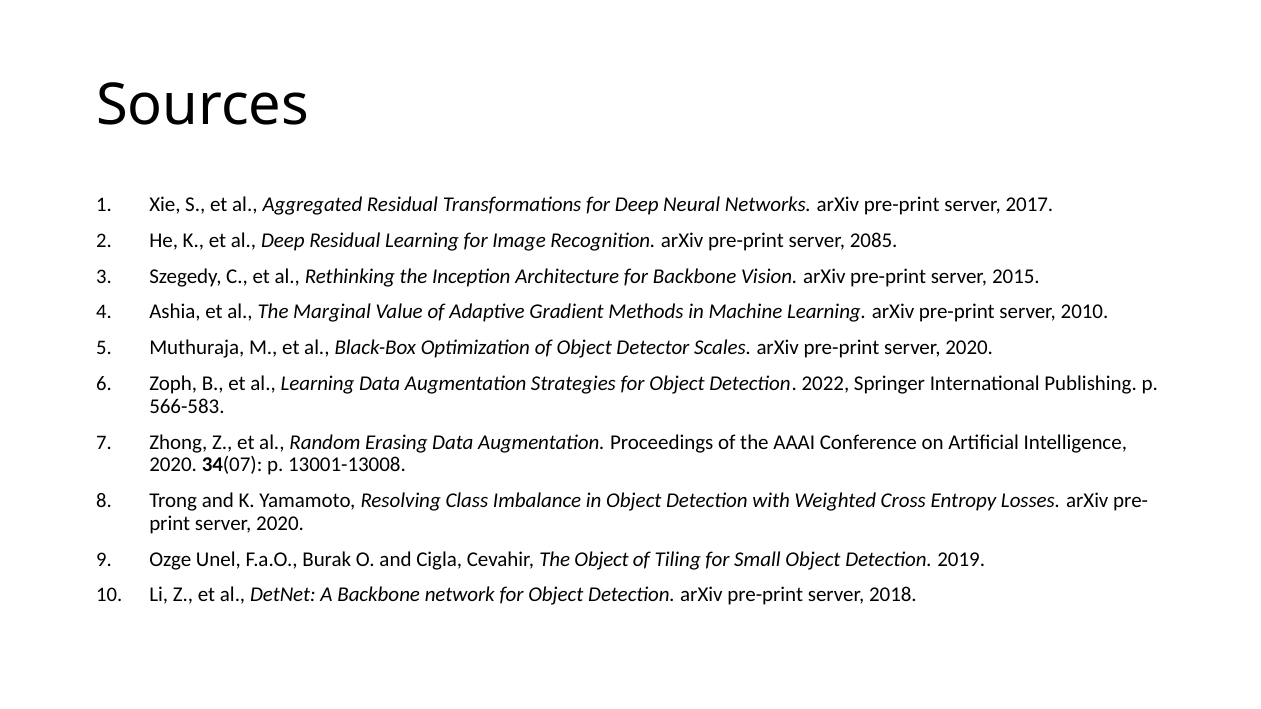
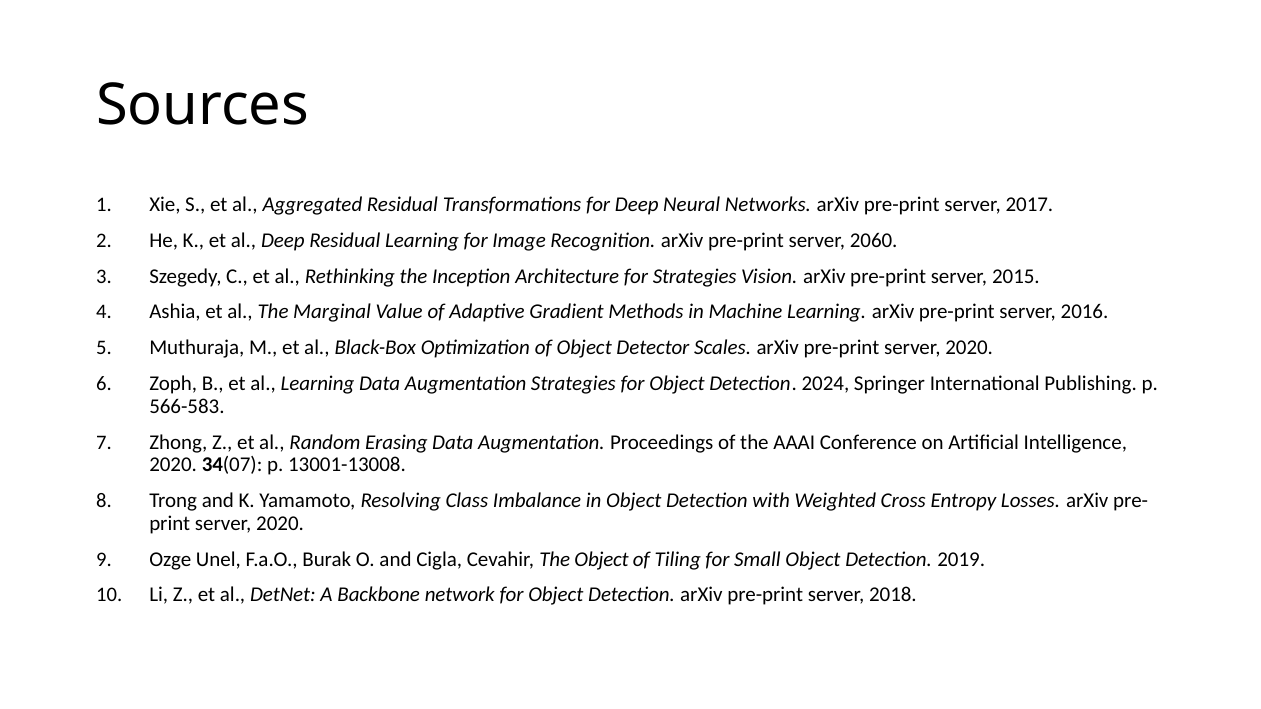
2085: 2085 -> 2060 (874, 241)
for Backbone: Backbone -> Strategies (695, 276)
2010: 2010 -> 2016 (1085, 312)
2022: 2022 -> 2024 (825, 384)
